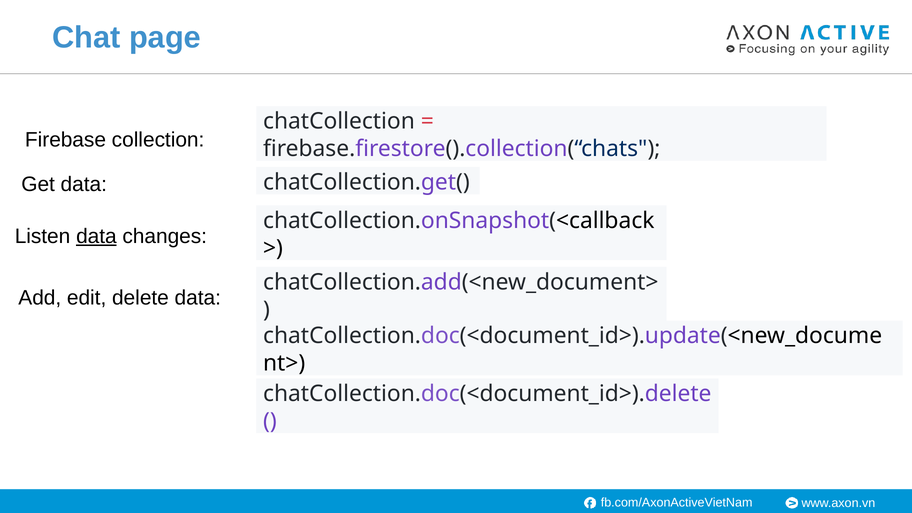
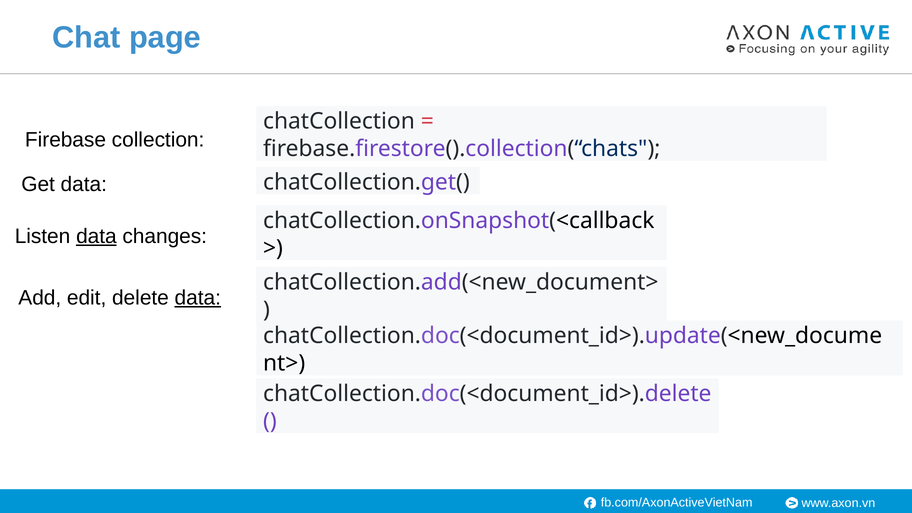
data underline: none -> present (198, 298)
